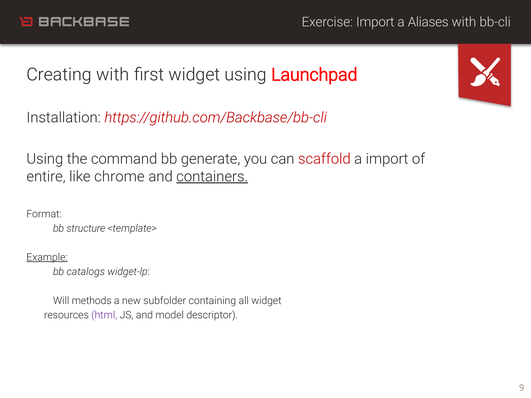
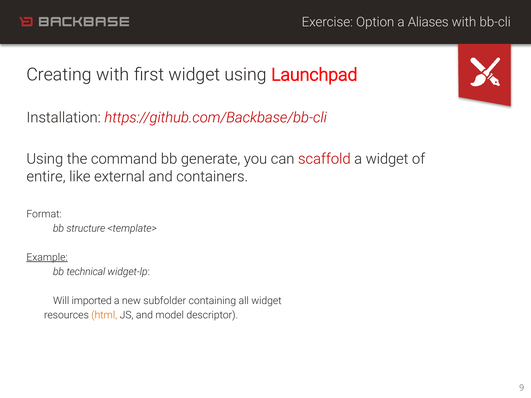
Import: Import -> Option (375, 22)
a import: import -> widget (387, 159)
chrome: chrome -> external (120, 177)
containers underline: present -> none (212, 177)
catalogs: catalogs -> technical (86, 272)
methods: methods -> imported (92, 301)
html colour: purple -> orange (104, 315)
